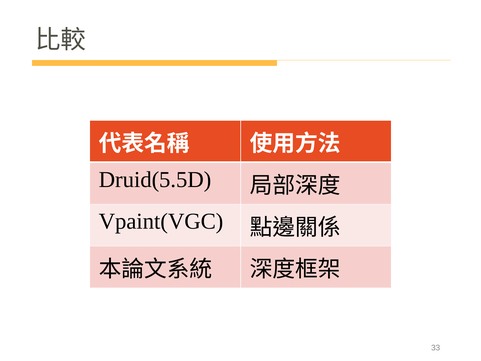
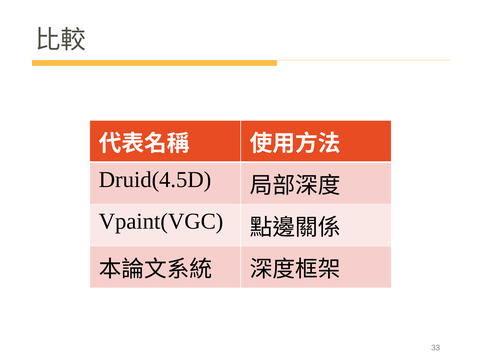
Druid(5.5D: Druid(5.5D -> Druid(4.5D (155, 179)
